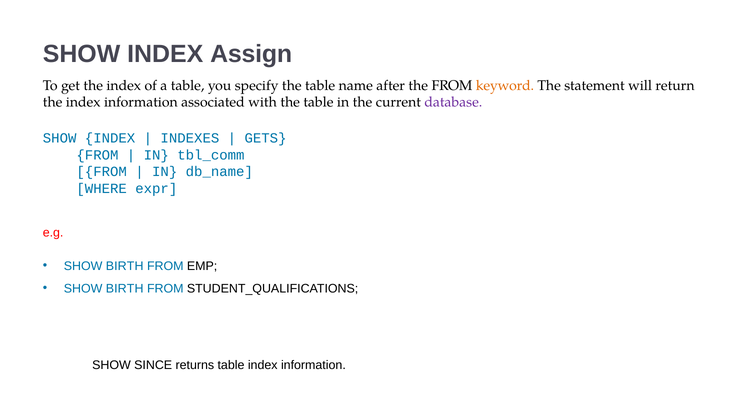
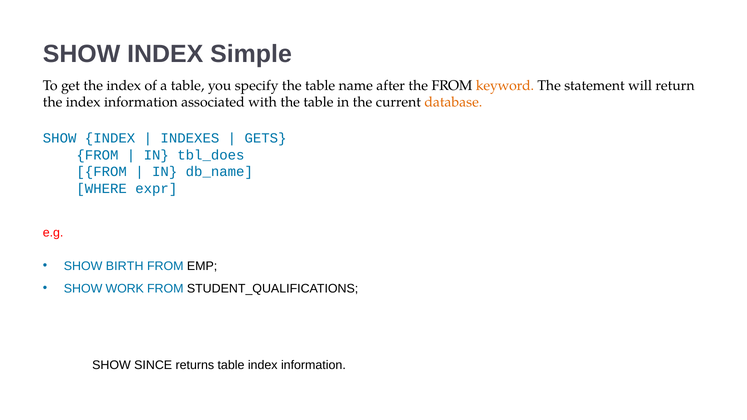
Assign: Assign -> Simple (251, 54)
database colour: purple -> orange (453, 102)
tbl_comm: tbl_comm -> tbl_does (211, 155)
BIRTH: BIRTH -> WORK (125, 289)
